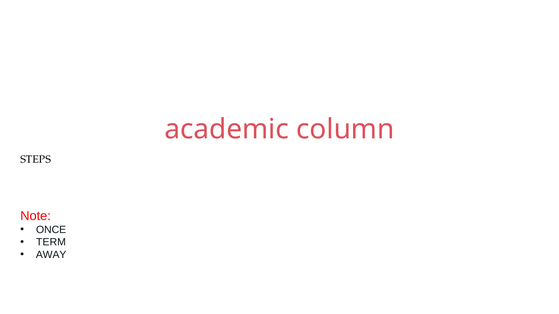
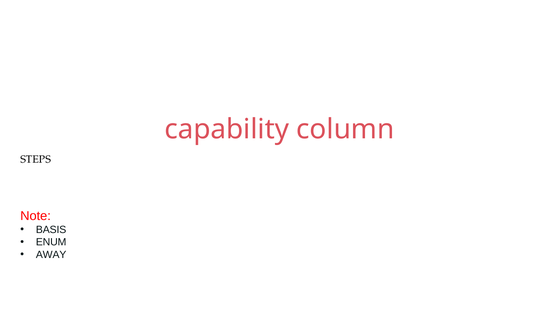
academic: academic -> capability (227, 129)
ONCE: ONCE -> BASIS (51, 230)
TERM: TERM -> ENUM (51, 243)
